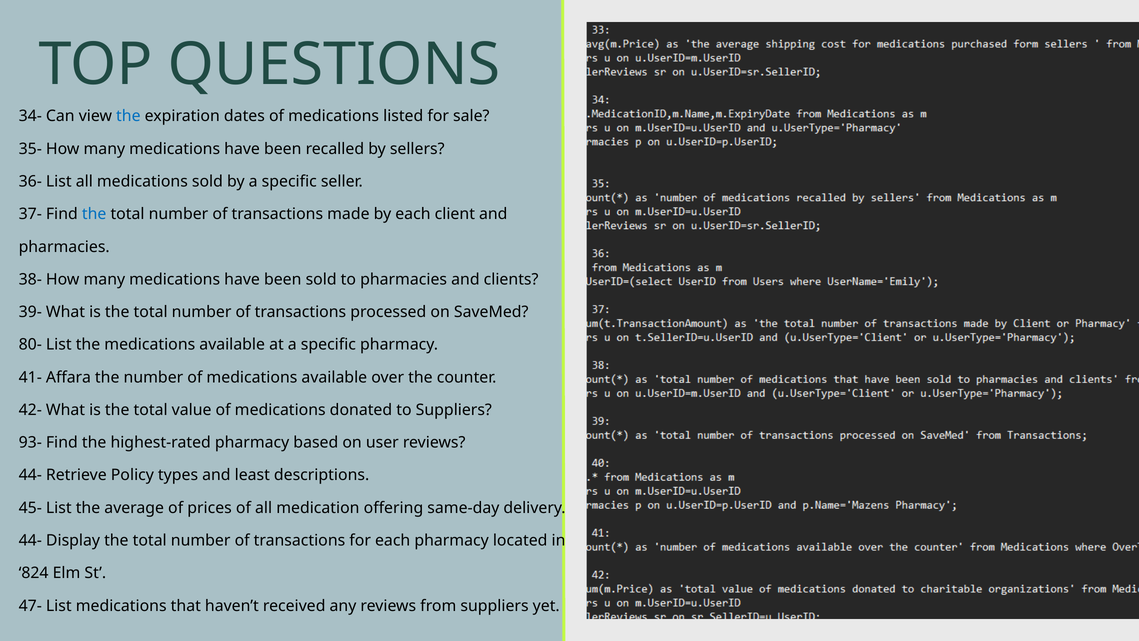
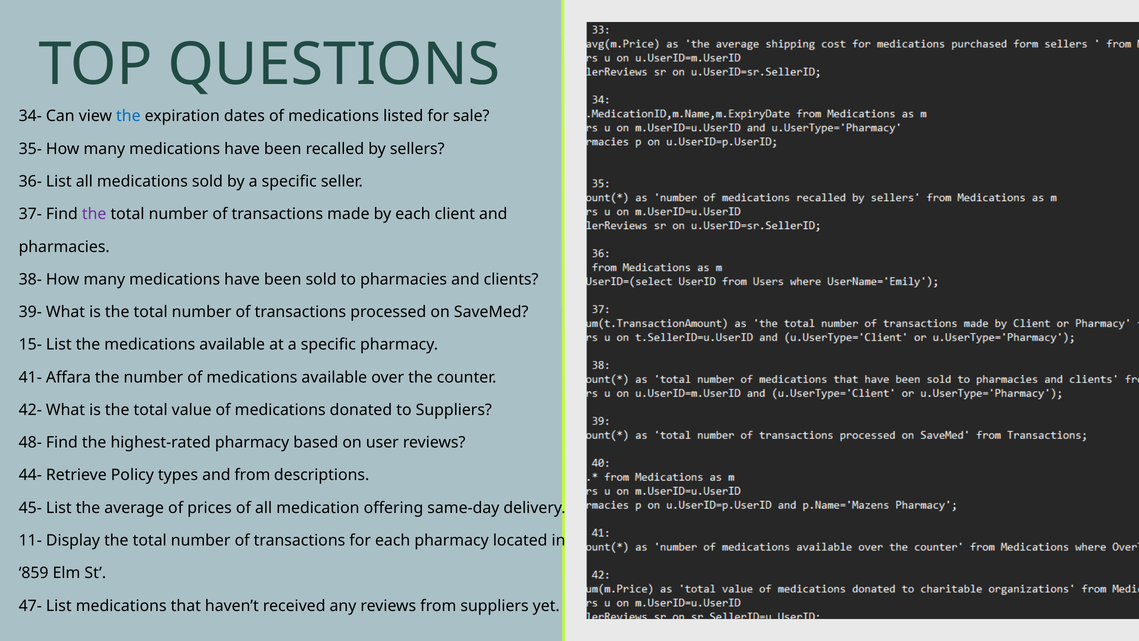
the colour: blue -> purple (94, 214)
80-: 80- -> 15- (30, 345)
93-: 93- -> 48- (30, 442)
and least: least -> from (252, 475)
44-: 44- -> 11- (30, 540)
824: 824 -> 859 (34, 573)
